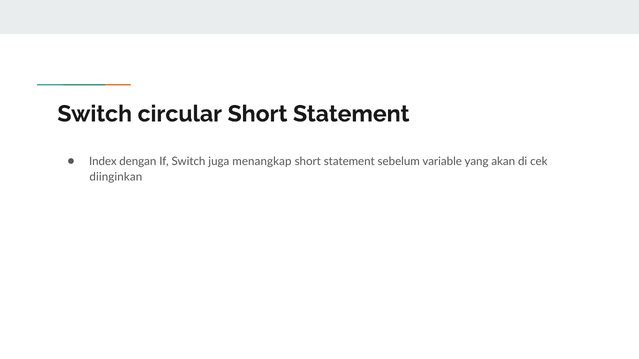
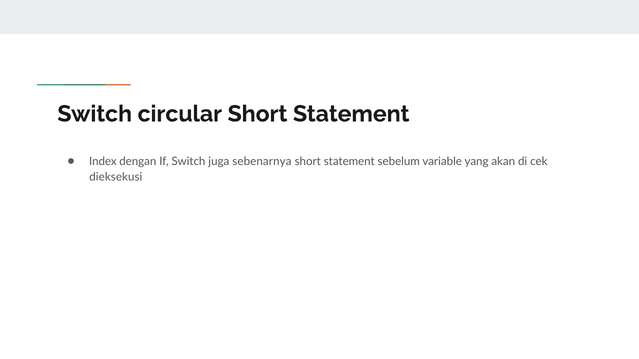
menangkap: menangkap -> sebenarnya (262, 161)
diinginkan: diinginkan -> dieksekusi (116, 177)
